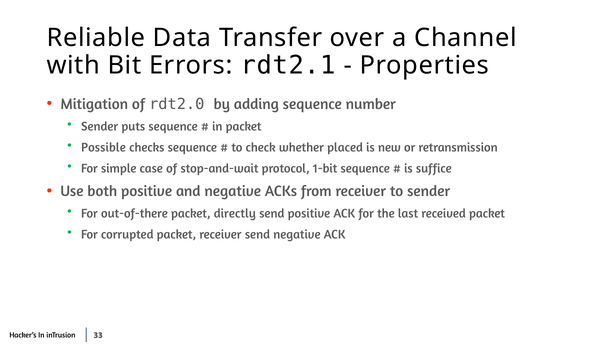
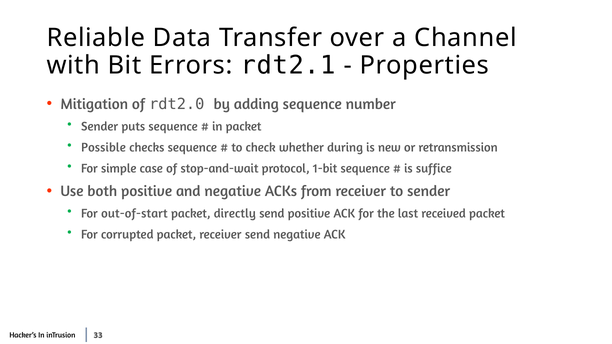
placed: placed -> during (345, 148)
out-of-there: out-of-there -> out-of-start (134, 214)
